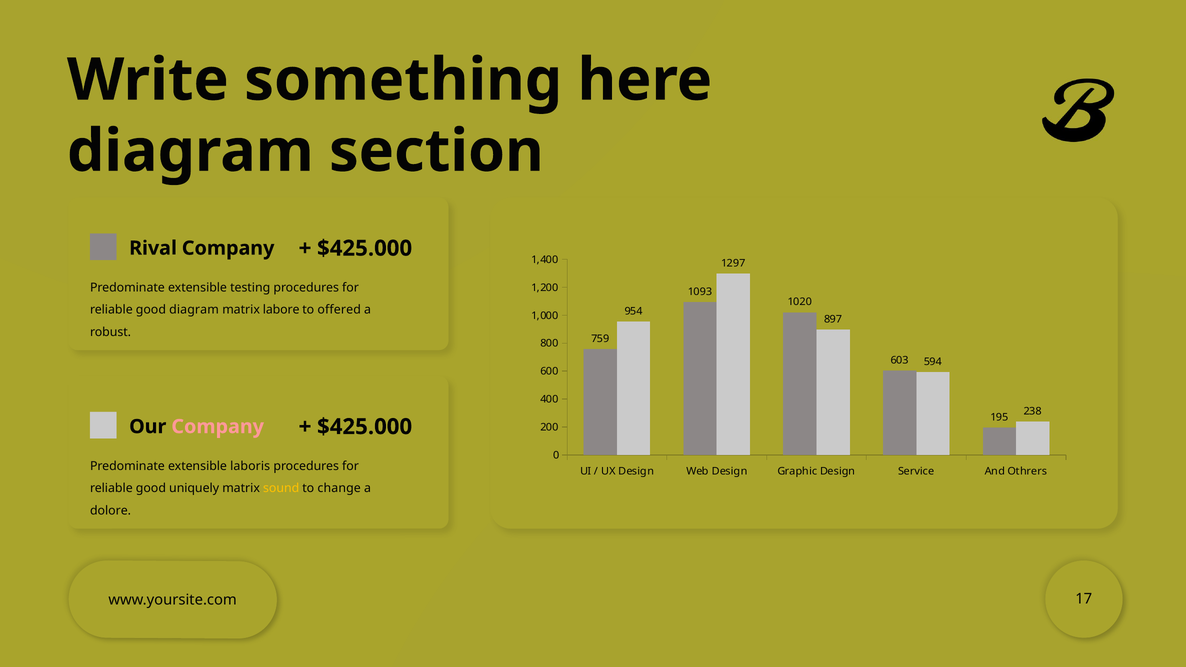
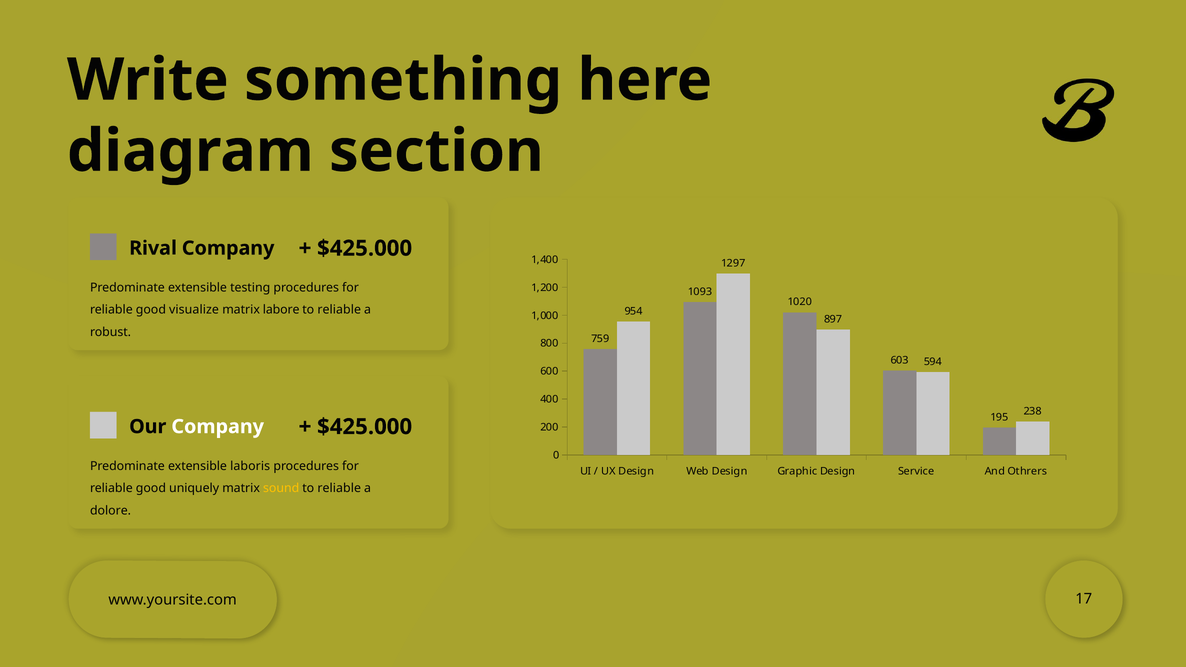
good diagram: diagram -> visualize (194, 310)
offered: offered -> reliable (339, 310)
Company colour: pink -> white (218, 427)
change: change -> reliable (339, 488)
